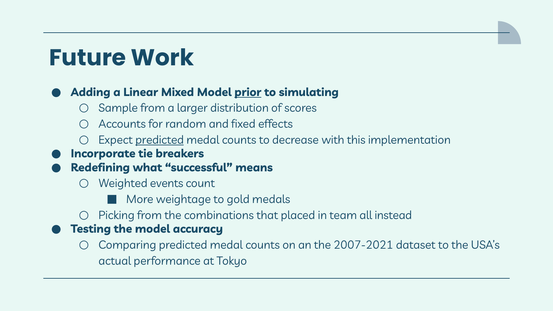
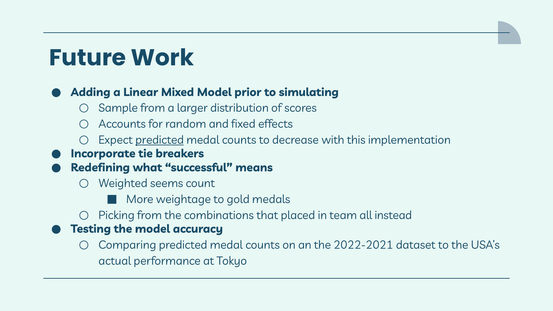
prior underline: present -> none (248, 92)
events: events -> seems (167, 184)
2007-2021: 2007-2021 -> 2022-2021 (363, 245)
